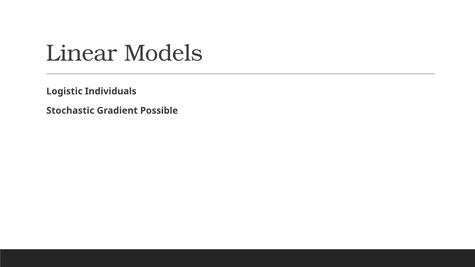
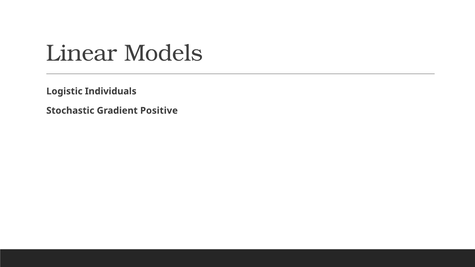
Possible: Possible -> Positive (159, 111)
